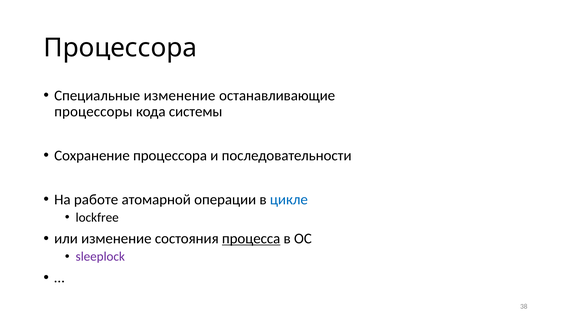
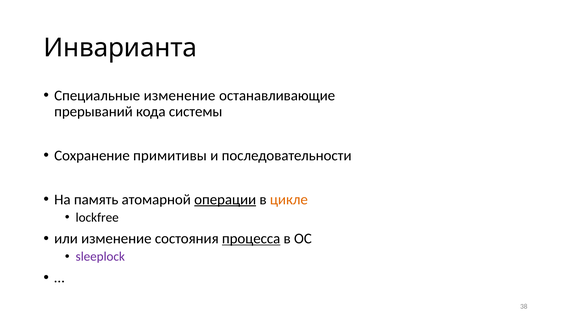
Процессора: Процессора -> Инварианта (120, 48)
процессоры: процессоры -> прерываний (93, 112)
Сохранение процессора: процессора -> примитивы (170, 156)
работе: работе -> память (96, 200)
операции underline: none -> present (225, 200)
цикле colour: blue -> orange (289, 200)
